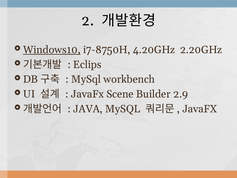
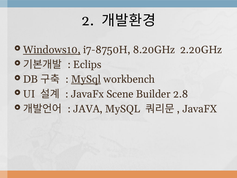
4.20GHz: 4.20GHz -> 8.20GHz (154, 50)
MySql underline: none -> present (86, 79)
2.9: 2.9 -> 2.8 (181, 94)
